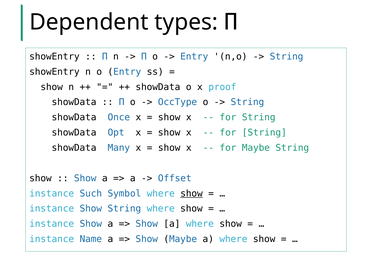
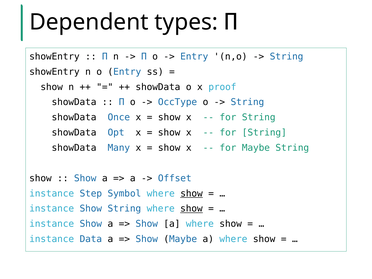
Such: Such -> Step (91, 193)
show underline: none -> present (191, 209)
Name: Name -> Data (91, 239)
